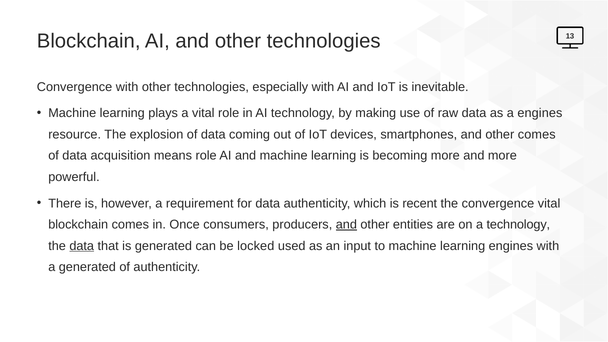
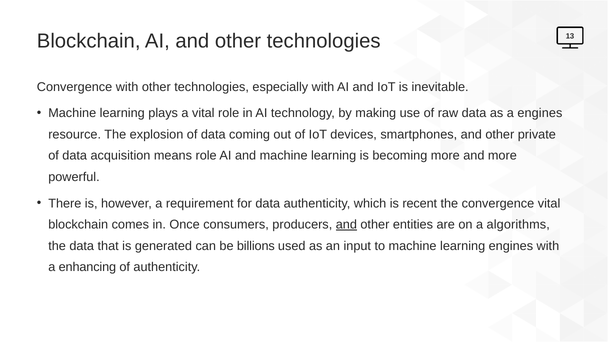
other comes: comes -> private (537, 134)
a technology: technology -> algorithms (518, 225)
data underline: present -> none (82, 246)
locked: locked -> billions (256, 246)
a generated: generated -> enhancing (87, 267)
